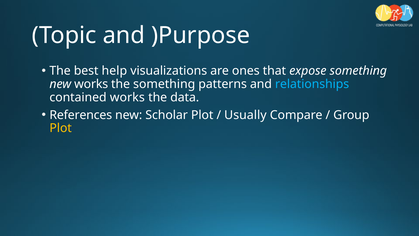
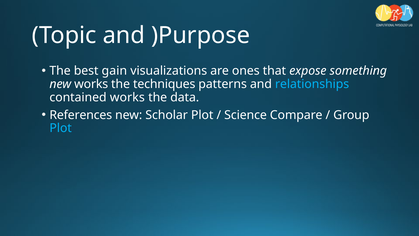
help: help -> gain (114, 71)
the something: something -> techniques (164, 84)
Usually: Usually -> Science (246, 115)
Plot colour: yellow -> light blue (61, 128)
